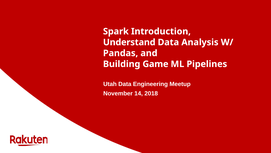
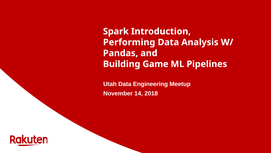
Understand: Understand -> Performing (129, 42)
